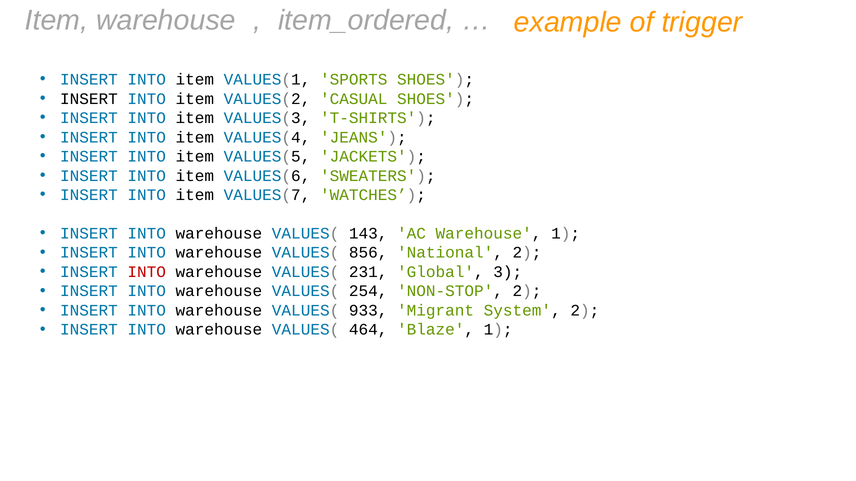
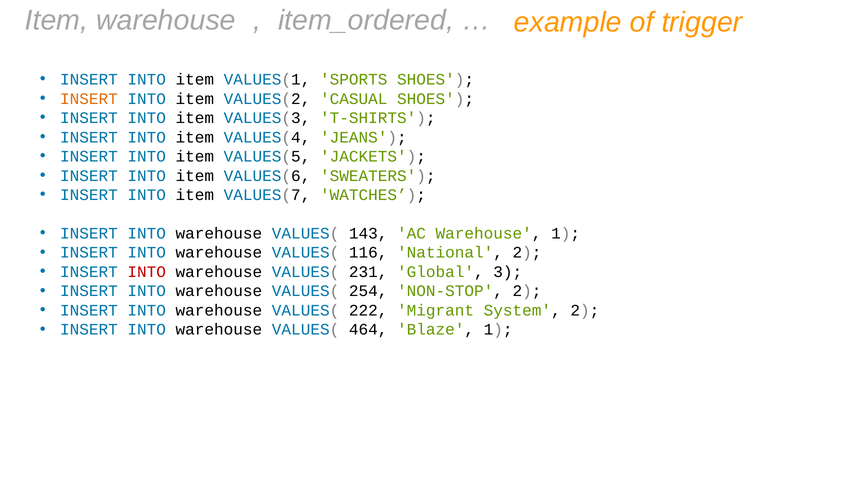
INSERT colour: black -> orange (89, 99)
856: 856 -> 116 (368, 253)
933: 933 -> 222 (368, 311)
